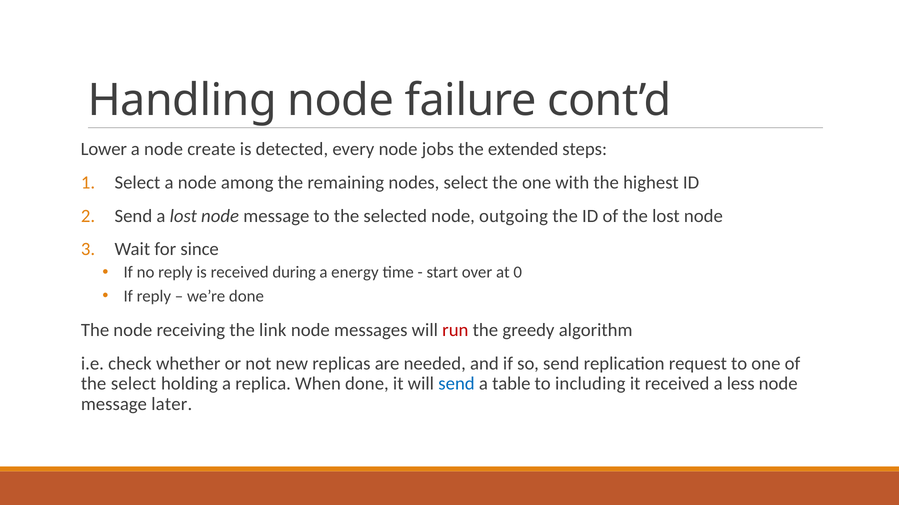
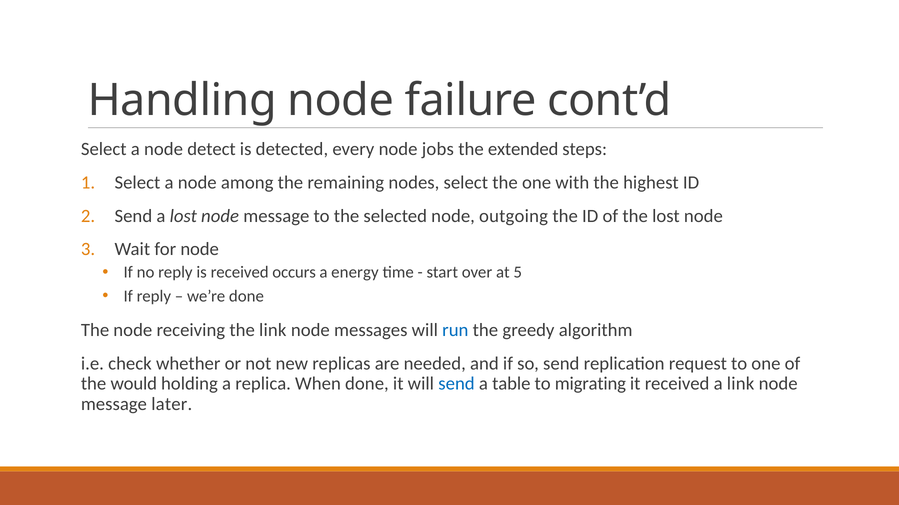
Lower: Lower -> Select (104, 150)
create: create -> detect (212, 150)
for since: since -> node (200, 250)
during: during -> occurs (294, 273)
0: 0 -> 5 (518, 273)
run colour: red -> blue (455, 331)
the select: select -> would (134, 384)
including: including -> migrating (590, 384)
a less: less -> link (741, 384)
